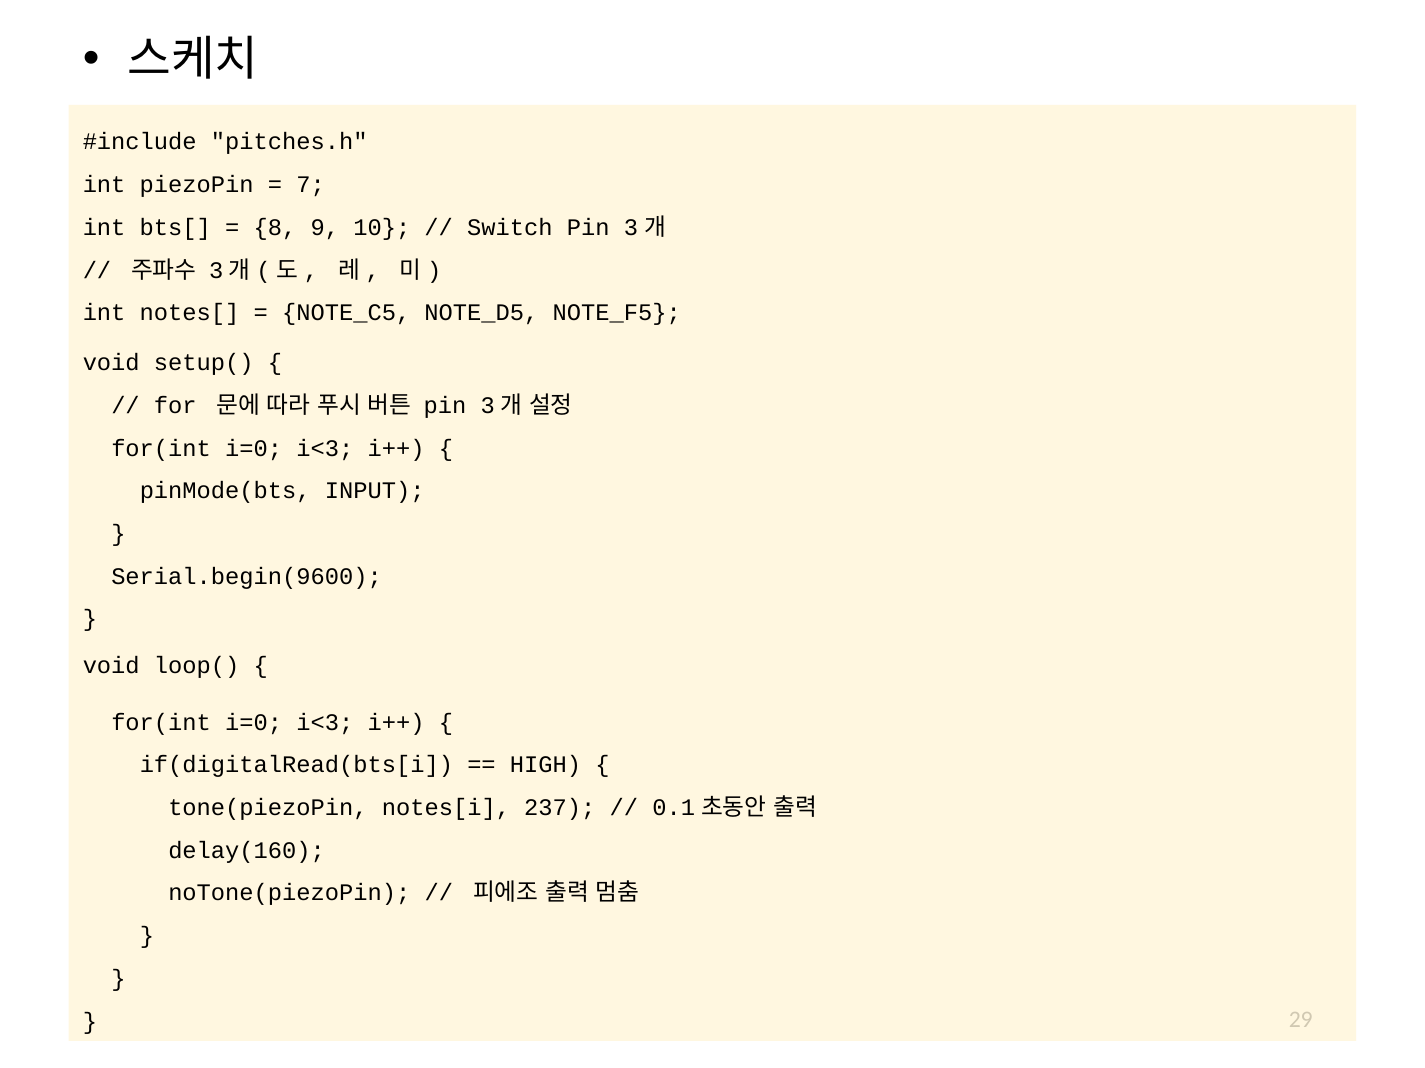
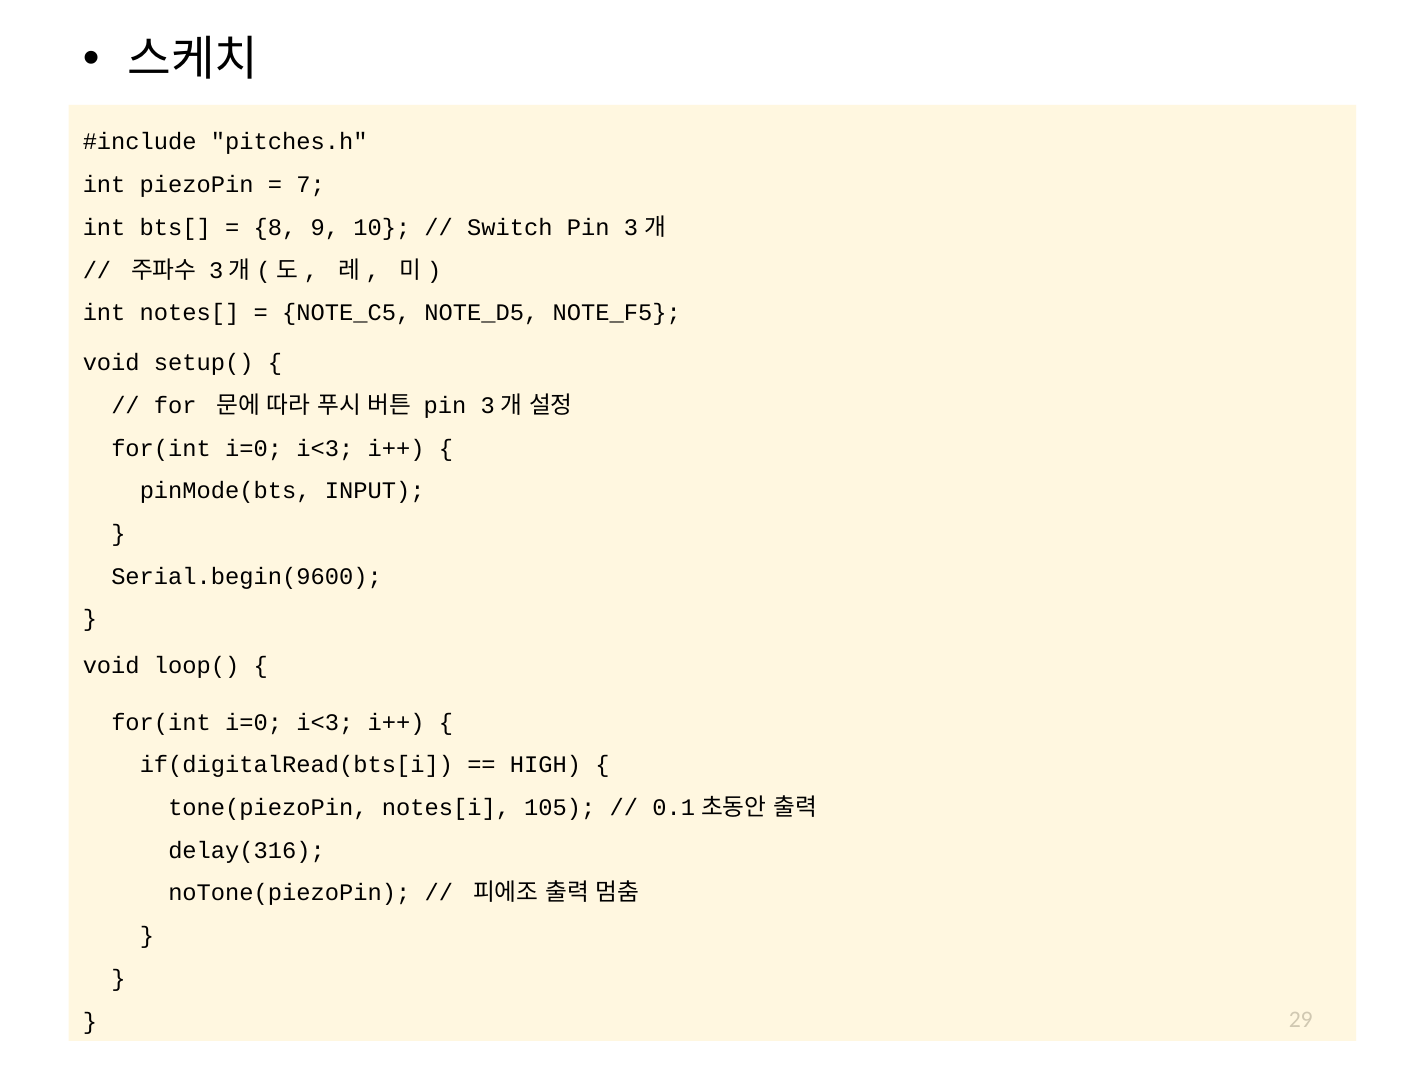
237: 237 -> 105 (560, 808)
delay(160: delay(160 -> delay(316 (247, 851)
